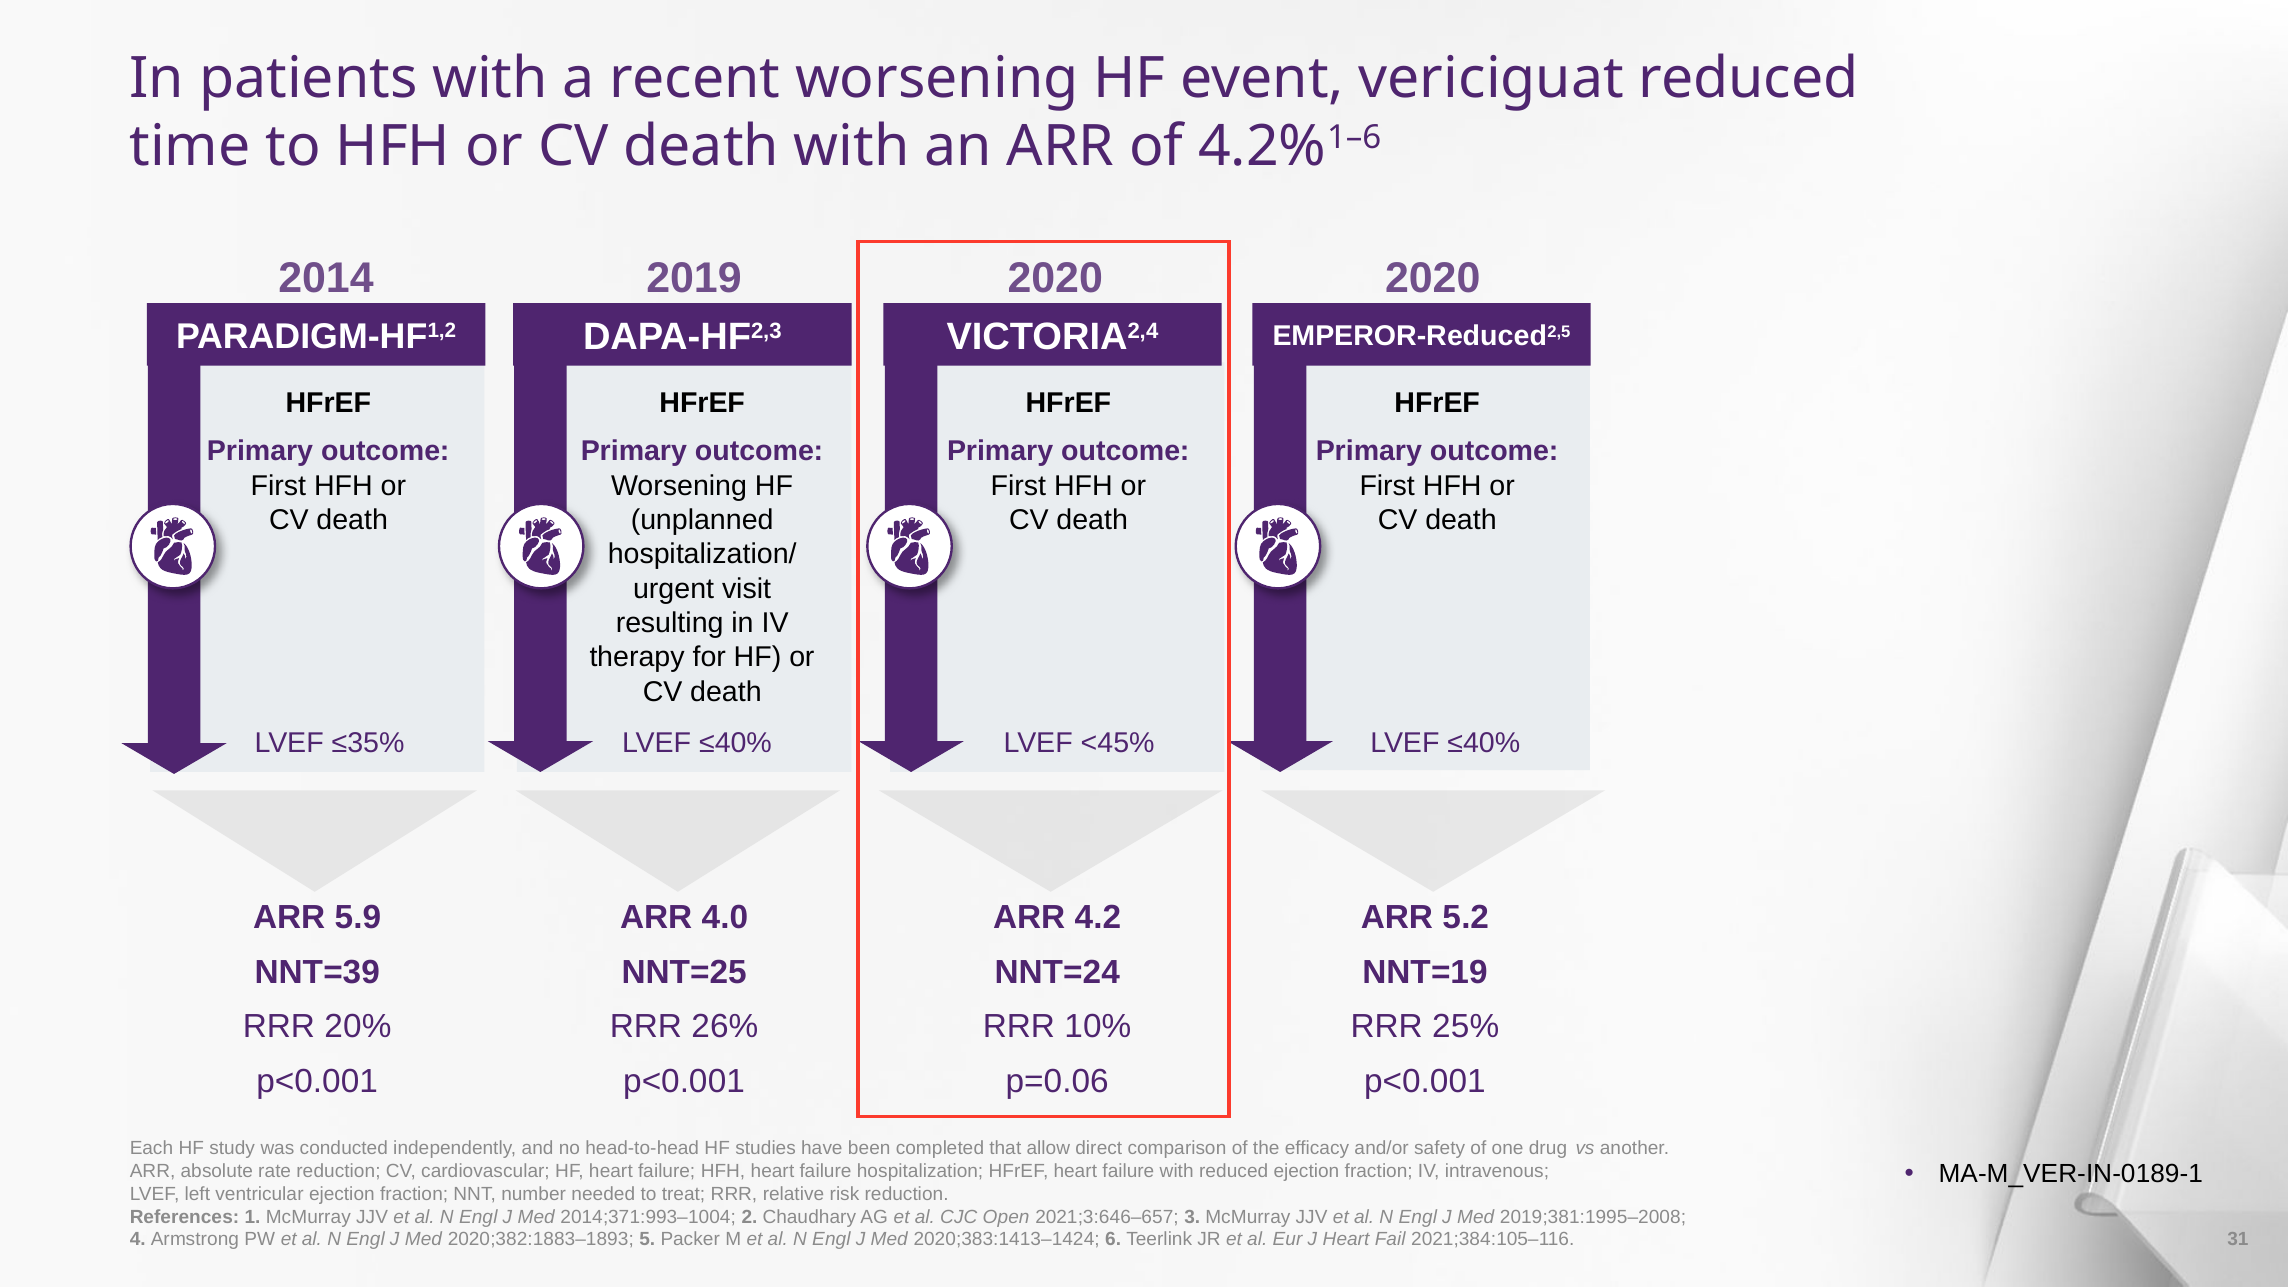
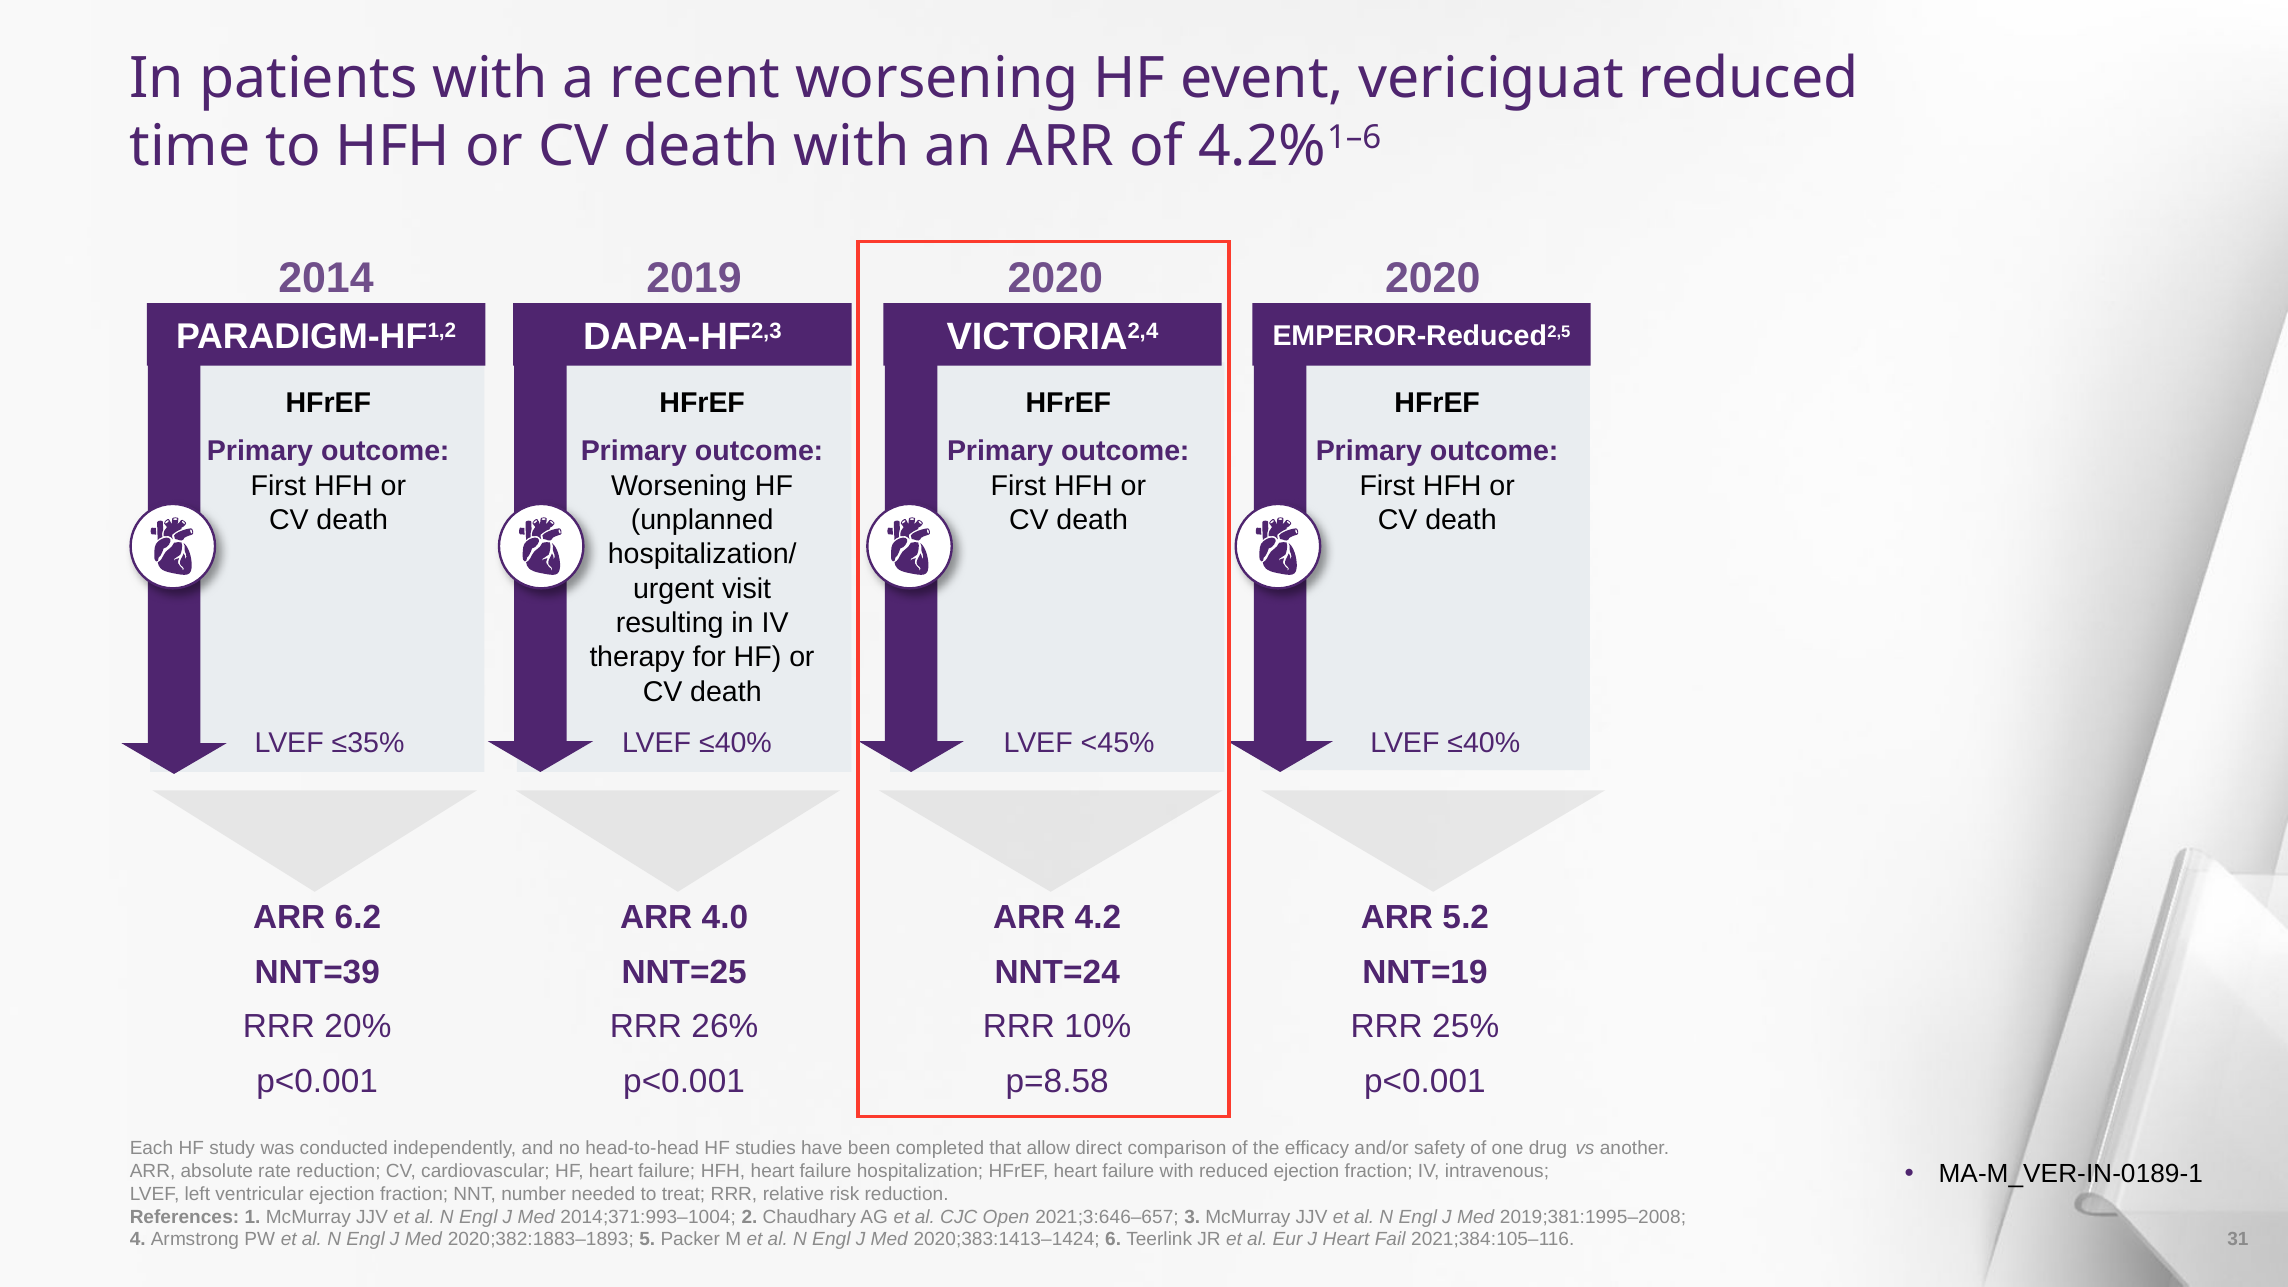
5.9: 5.9 -> 6.2 (358, 918)
p=0.06: p=0.06 -> p=8.58 (1057, 1081)
